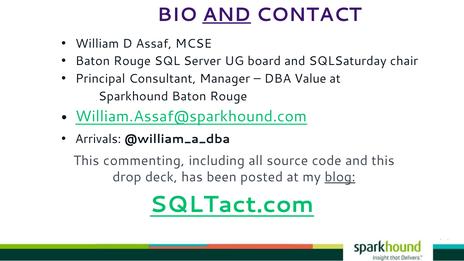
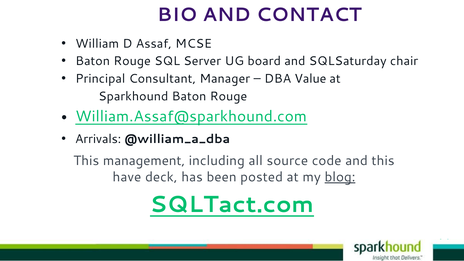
AND underline: present -> none (227, 15)
commenting: commenting -> management (144, 161)
drop: drop -> have (127, 177)
